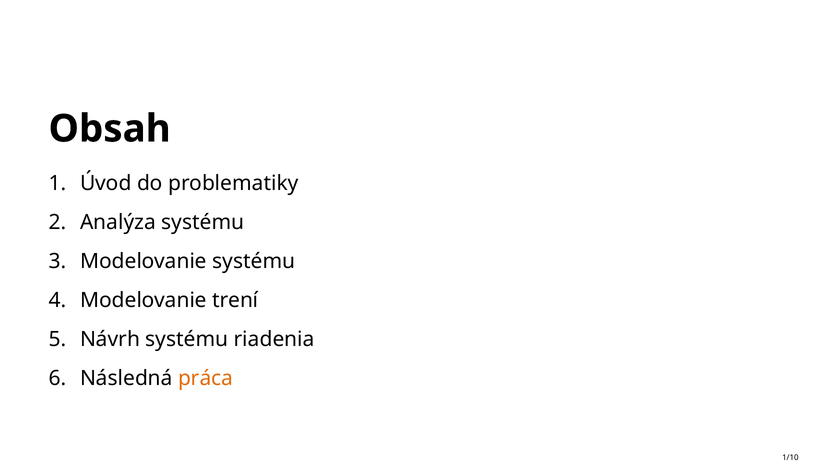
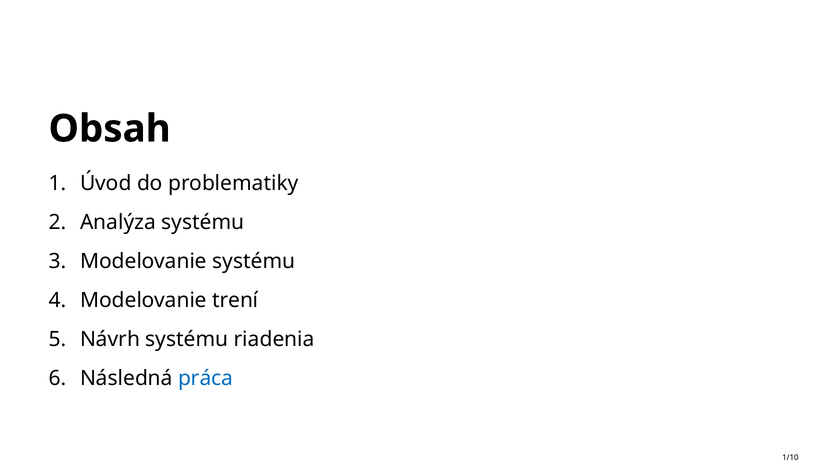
práca colour: orange -> blue (206, 378)
